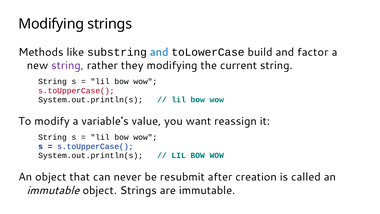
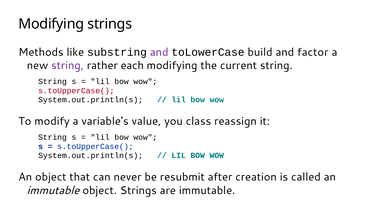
and colour: blue -> purple (159, 52)
they: they -> each (132, 65)
want: want -> class (198, 121)
